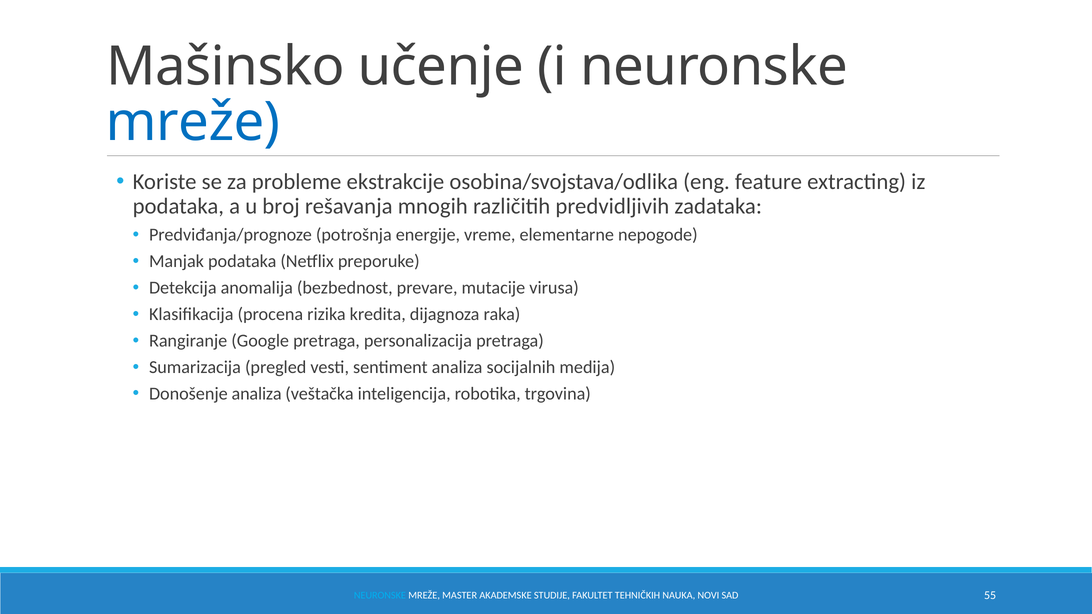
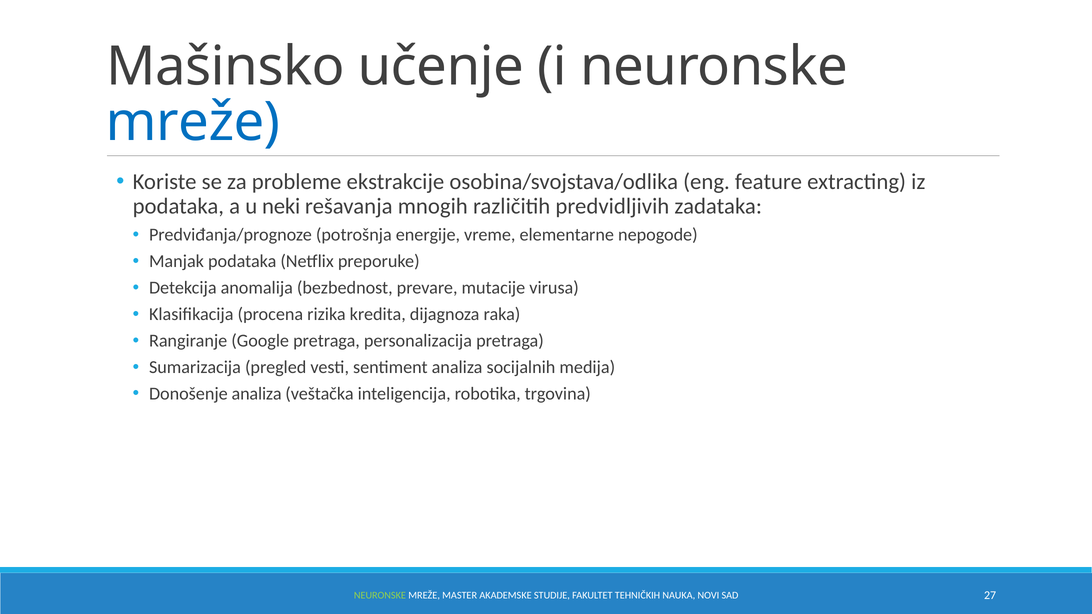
broj: broj -> neki (281, 206)
NEURONSKE colour: light blue -> light green (380, 596)
55: 55 -> 27 (990, 596)
